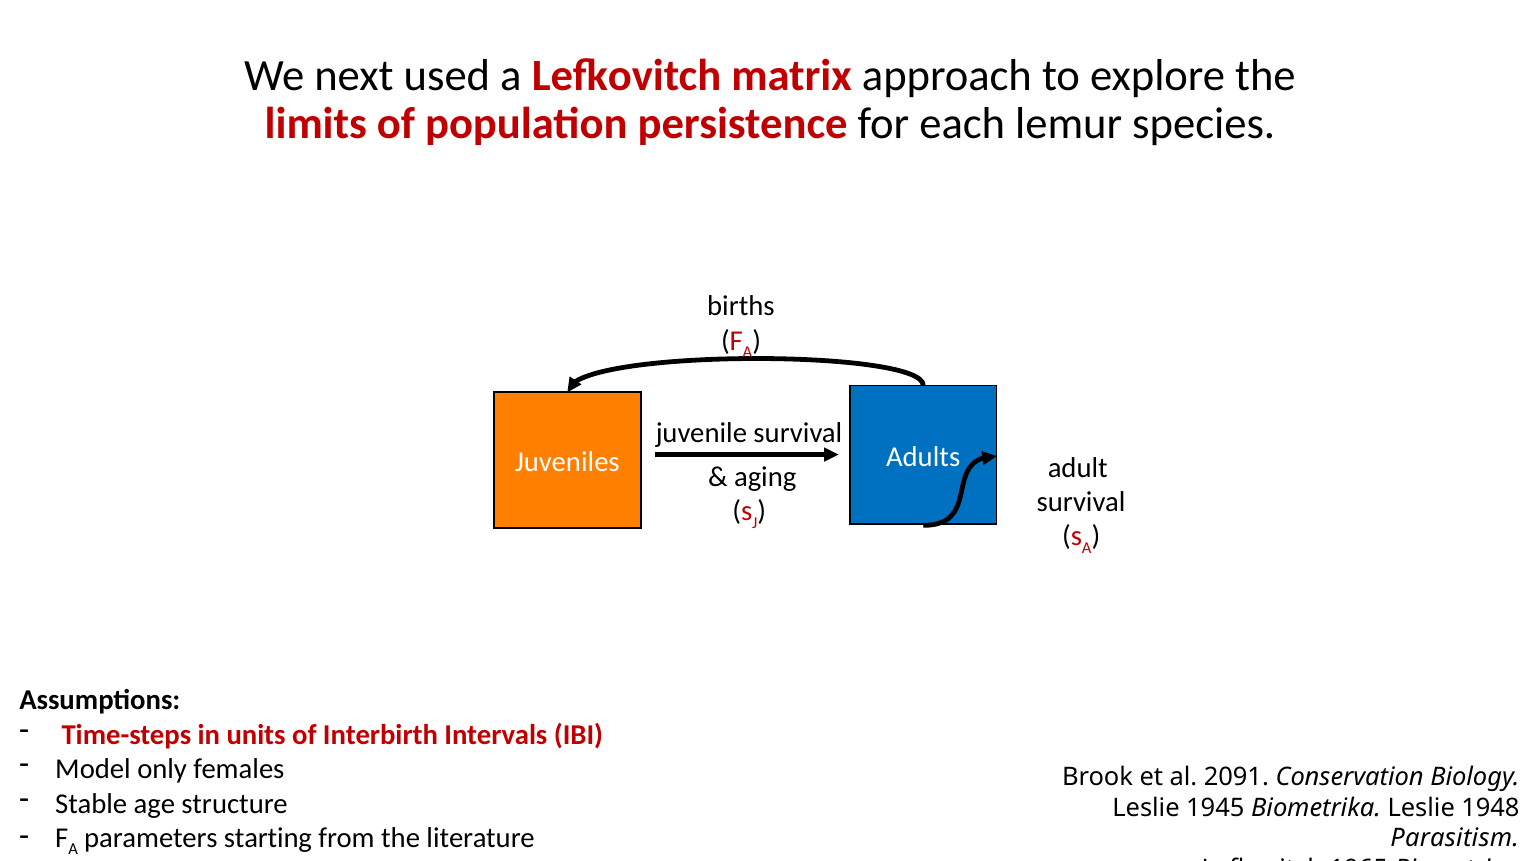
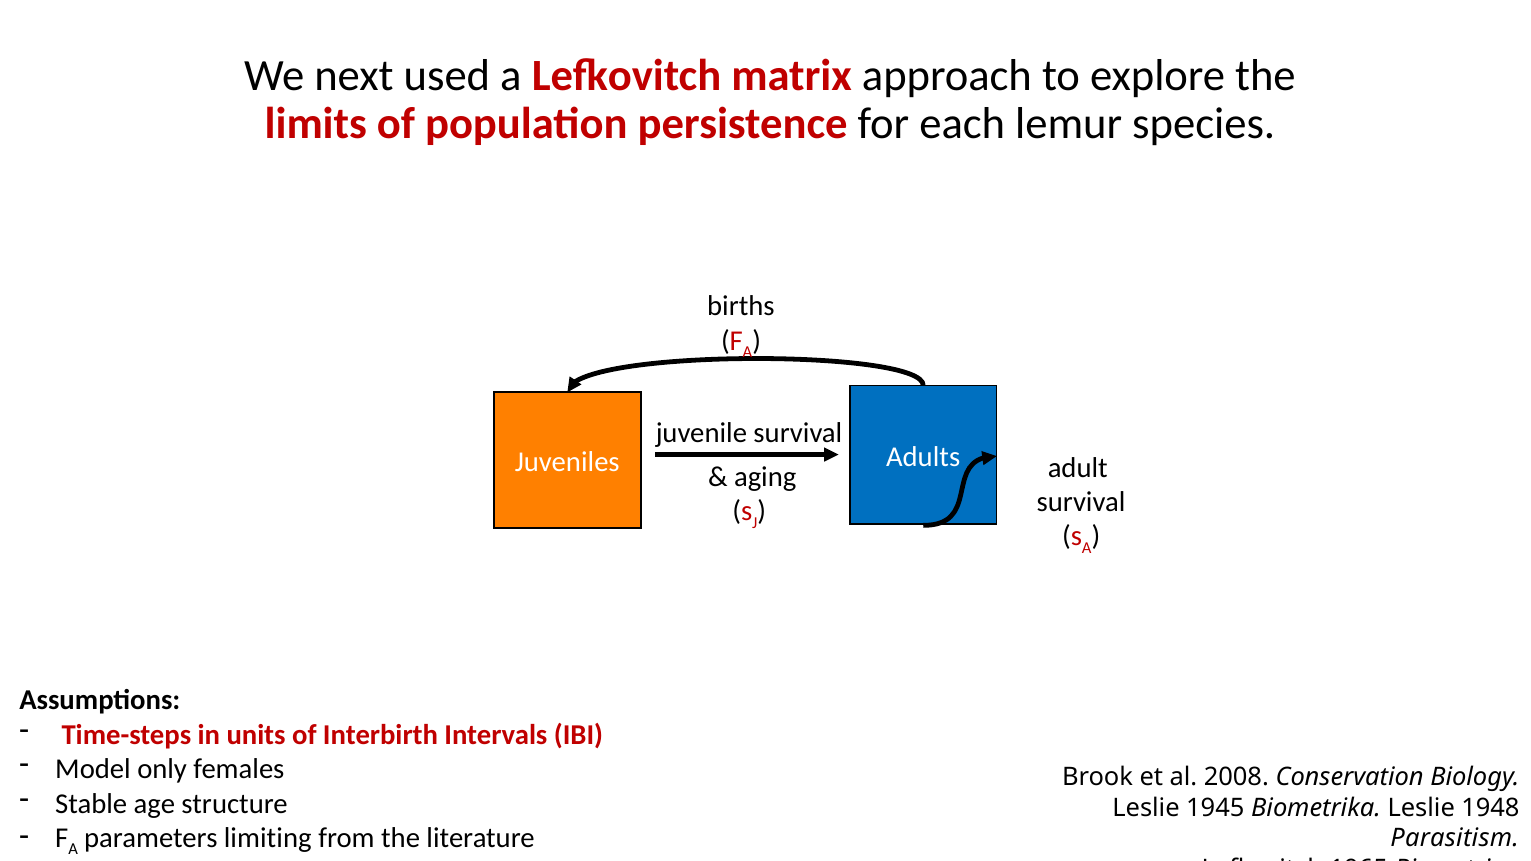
2091: 2091 -> 2008 (1236, 777)
starting: starting -> limiting (268, 838)
